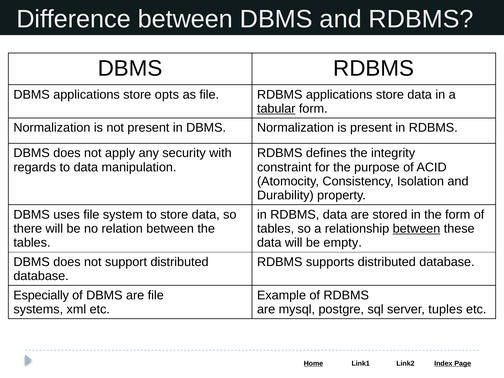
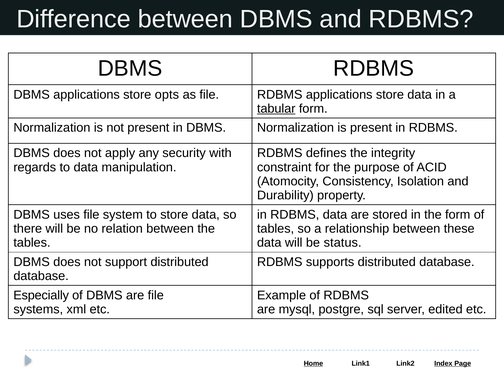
between underline: present -> none (417, 229)
empty: empty -> status (343, 243)
tuples: tuples -> edited (445, 309)
